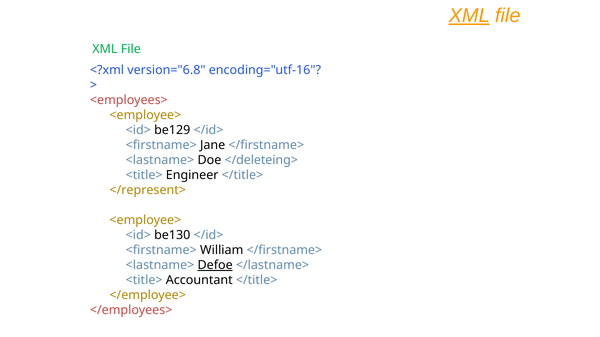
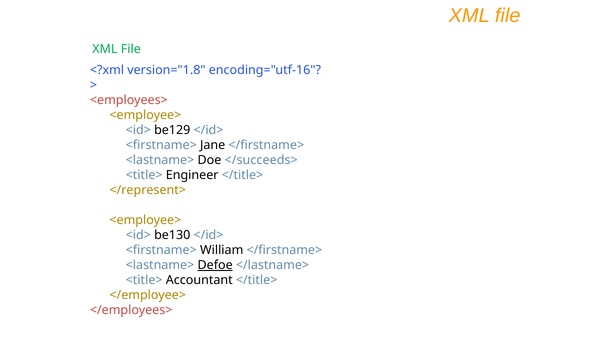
XML underline: present -> none (469, 16)
version="6.8: version="6.8 -> version="1.8 (166, 70)
</deleteing>: </deleteing> -> </succeeds> (261, 160)
